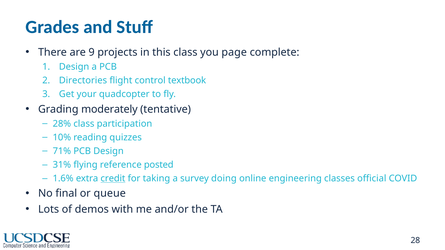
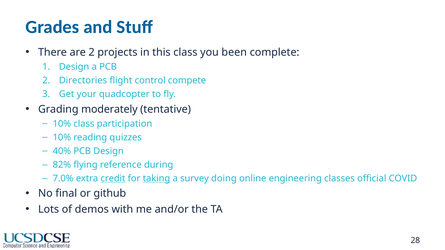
are 9: 9 -> 2 (92, 52)
page: page -> been (234, 52)
textbook: textbook -> compete (187, 81)
28%: 28% -> 10% (62, 124)
71%: 71% -> 40% (62, 151)
31%: 31% -> 82% (62, 165)
posted: posted -> during (159, 165)
1.6%: 1.6% -> 7.0% (63, 179)
taking underline: none -> present (156, 179)
queue: queue -> github (110, 194)
